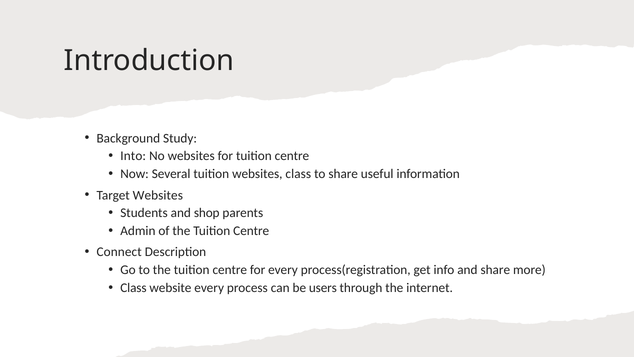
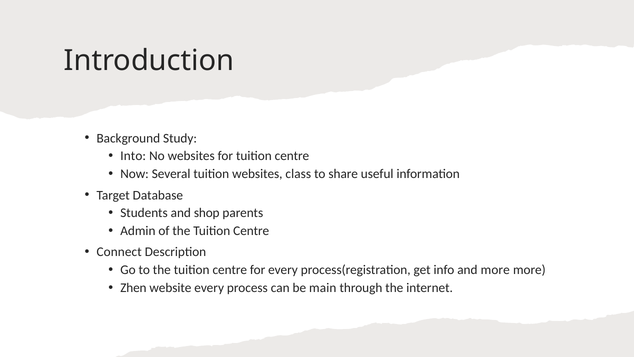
Target Websites: Websites -> Database (158, 195)
and share: share -> more (495, 270)
Class: Class -> Zhen (133, 288)
users: users -> main (323, 288)
